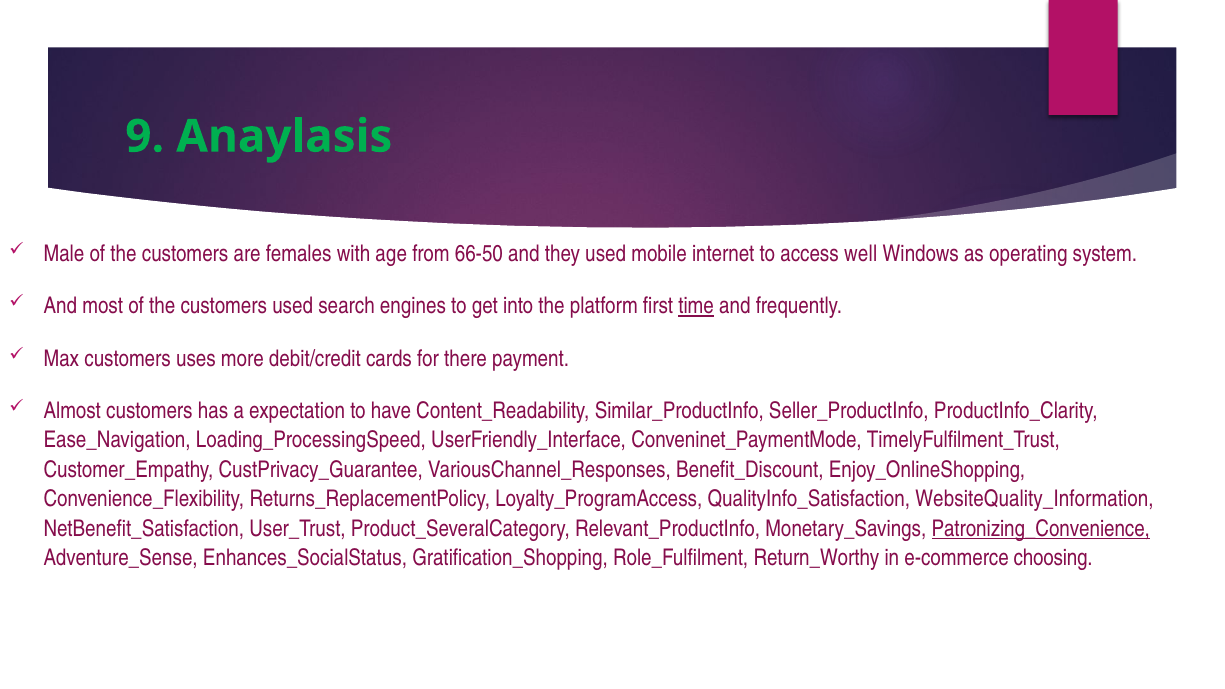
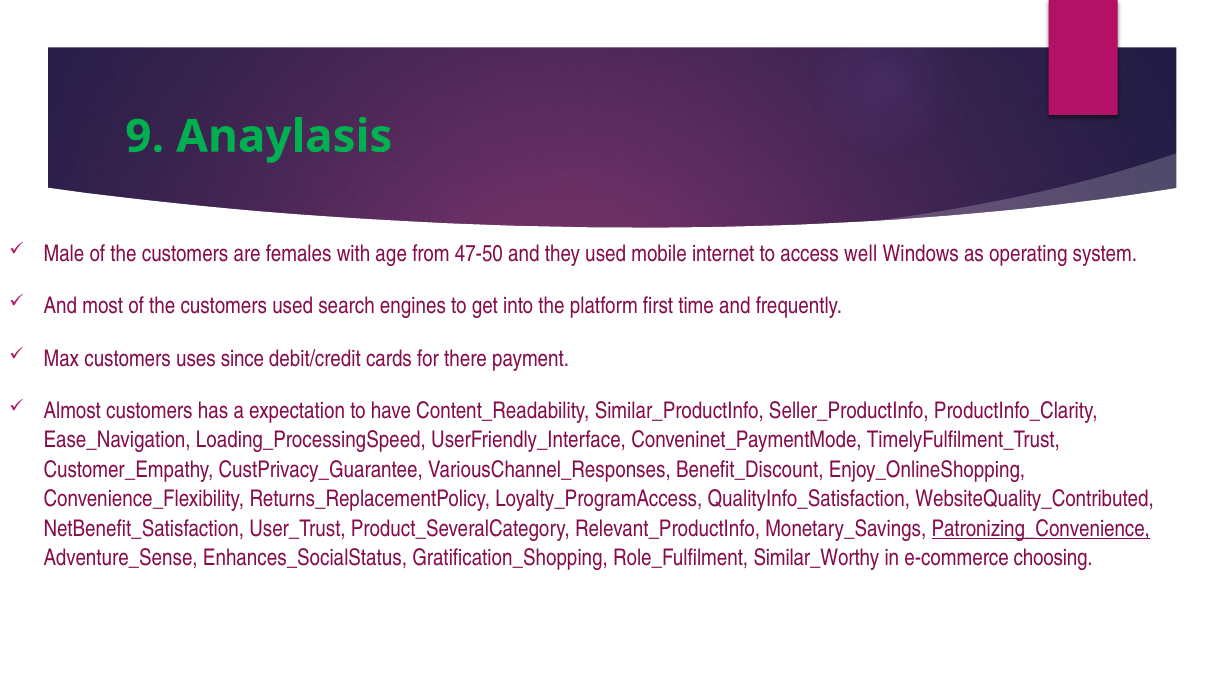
66-50: 66-50 -> 47-50 (479, 254)
time underline: present -> none (696, 306)
more: more -> since (242, 359)
WebsiteQuality_Information: WebsiteQuality_Information -> WebsiteQuality_Contributed (1035, 499)
Return_Worthy: Return_Worthy -> Similar_Worthy (816, 558)
